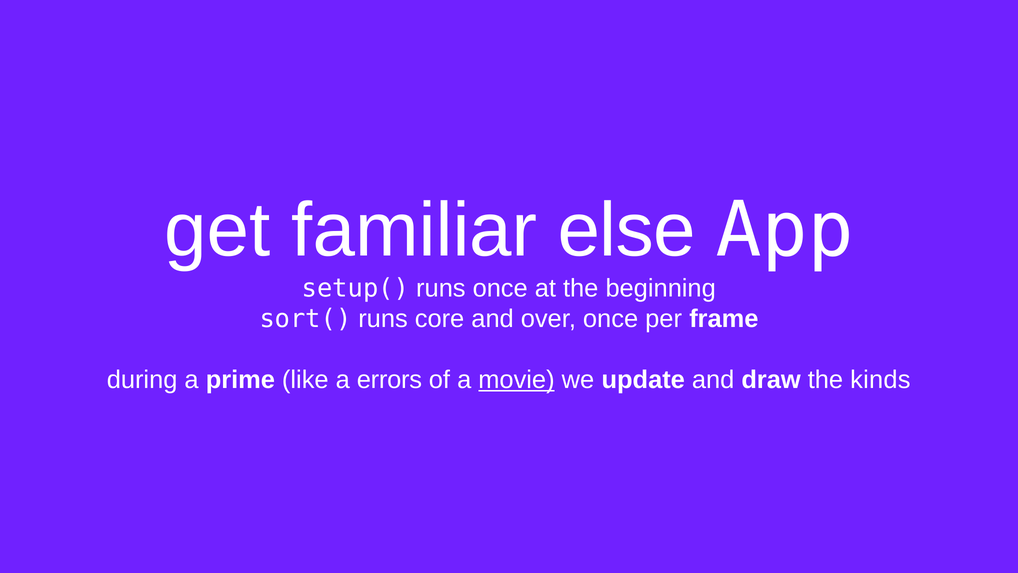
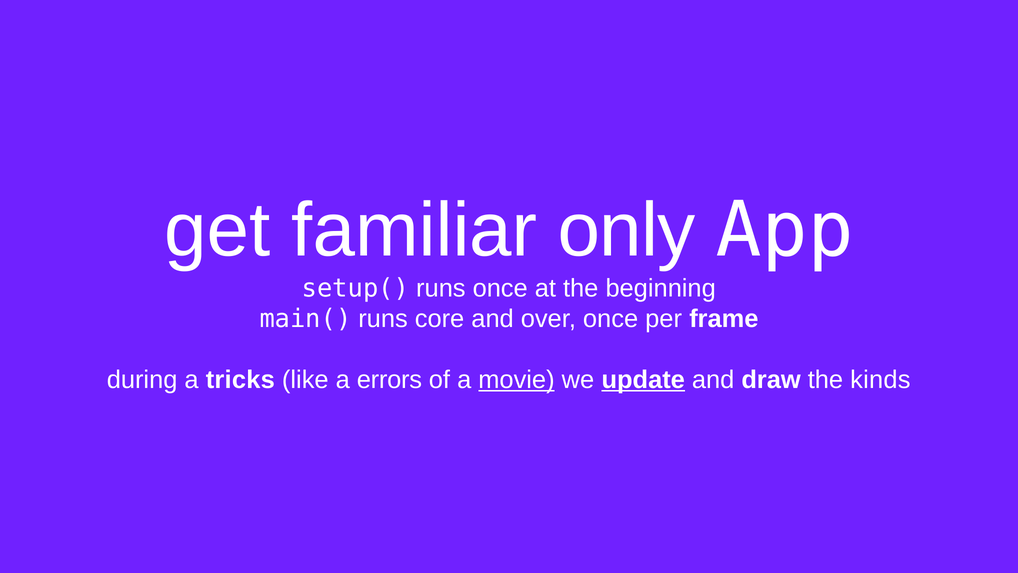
else: else -> only (627, 231)
sort(: sort( -> main( (305, 319)
prime: prime -> tricks (240, 380)
update underline: none -> present (643, 380)
